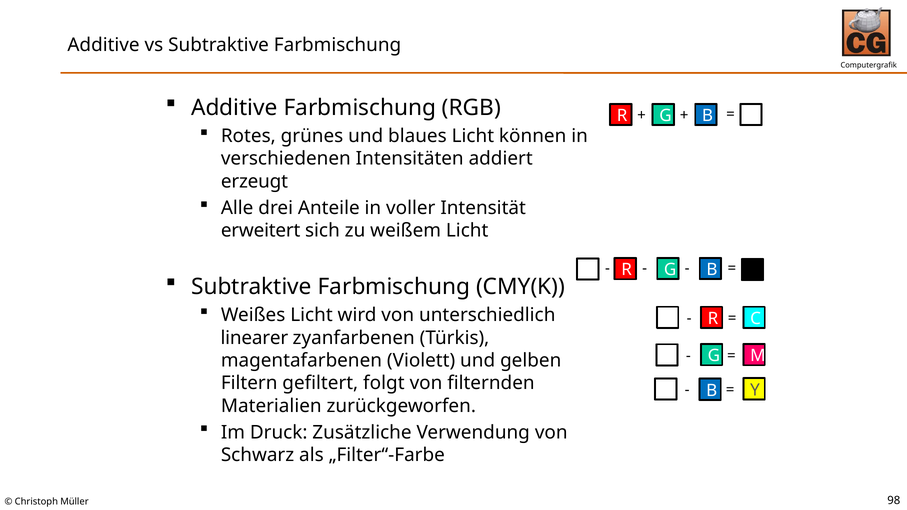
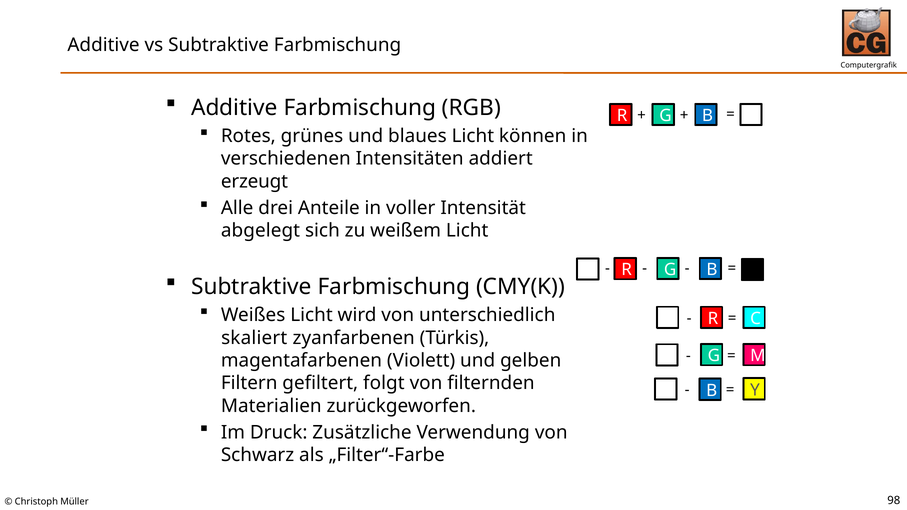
erweitert: erweitert -> abgelegt (260, 231)
linearer: linearer -> skaliert (254, 338)
